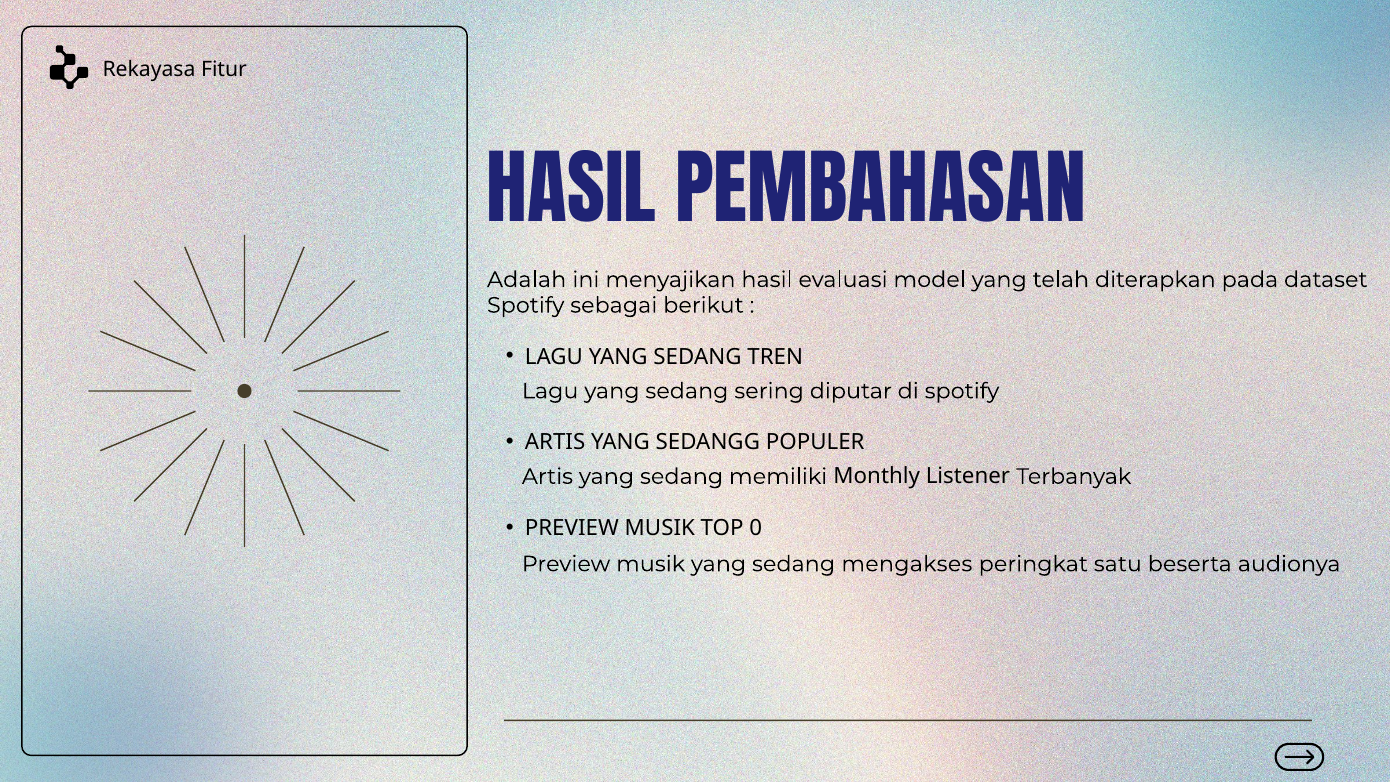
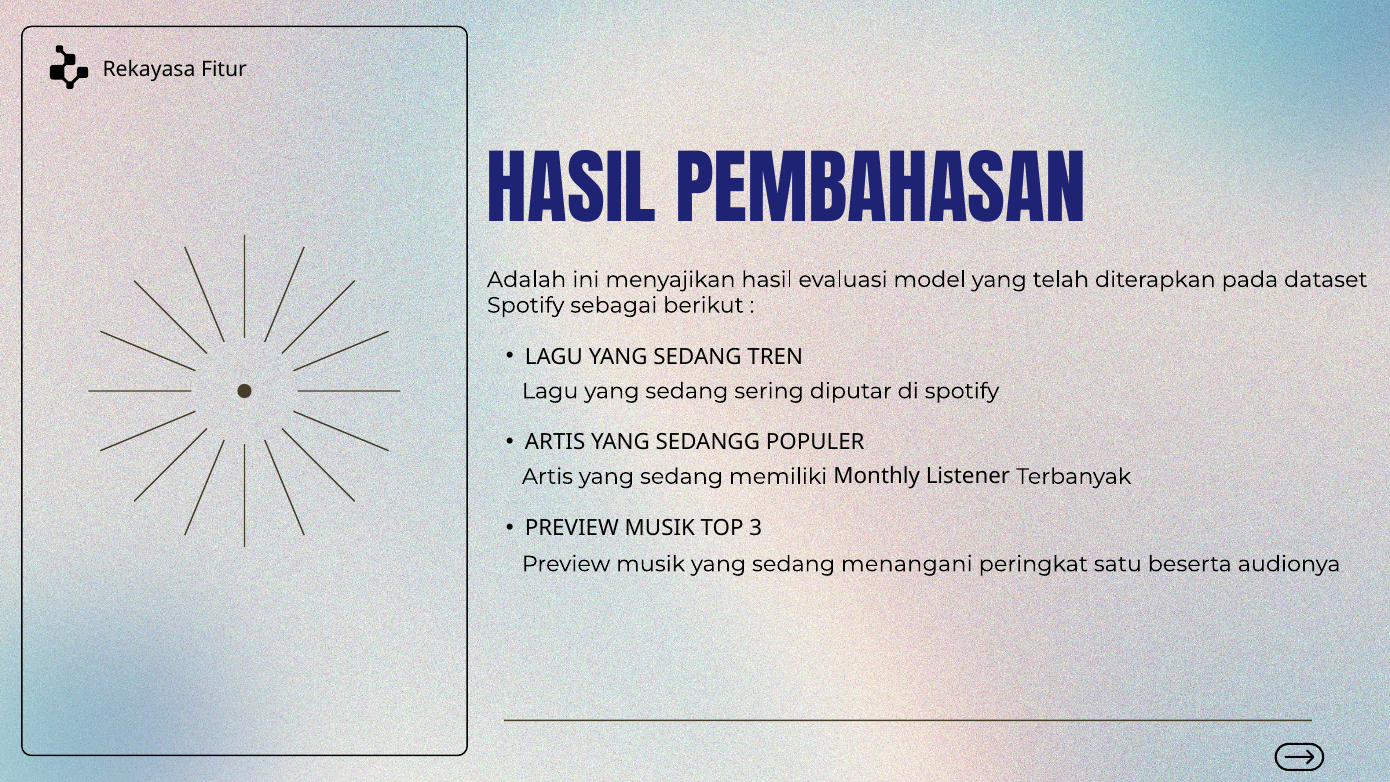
0: 0 -> 3 (756, 528)
mengakses: mengakses -> menangani (907, 564)
